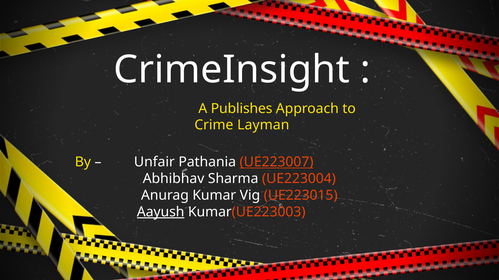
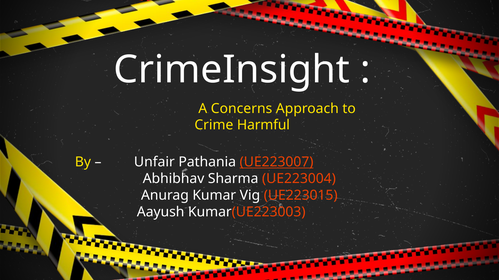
Publishes: Publishes -> Concerns (242, 109)
Layman: Layman -> Harmful (263, 125)
Aayush underline: present -> none (161, 212)
